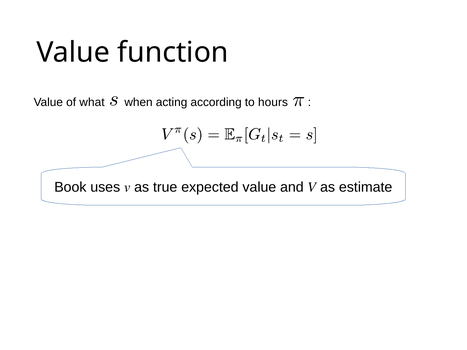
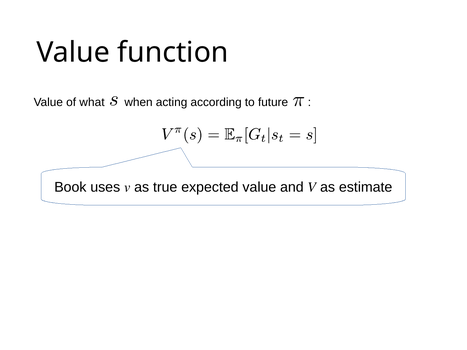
hours: hours -> future (273, 102)
